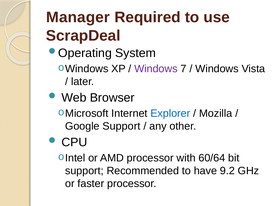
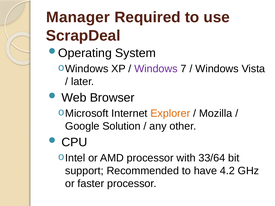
Explorer colour: blue -> orange (170, 114)
Google Support: Support -> Solution (122, 126)
60/64: 60/64 -> 33/64 (212, 158)
9.2: 9.2 -> 4.2 (227, 171)
